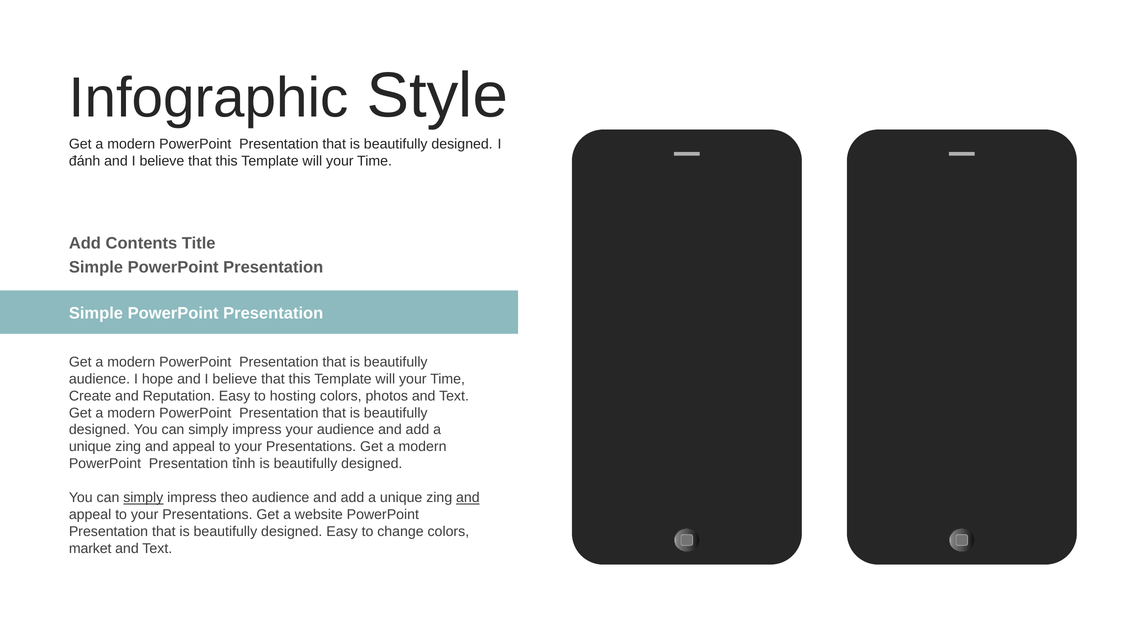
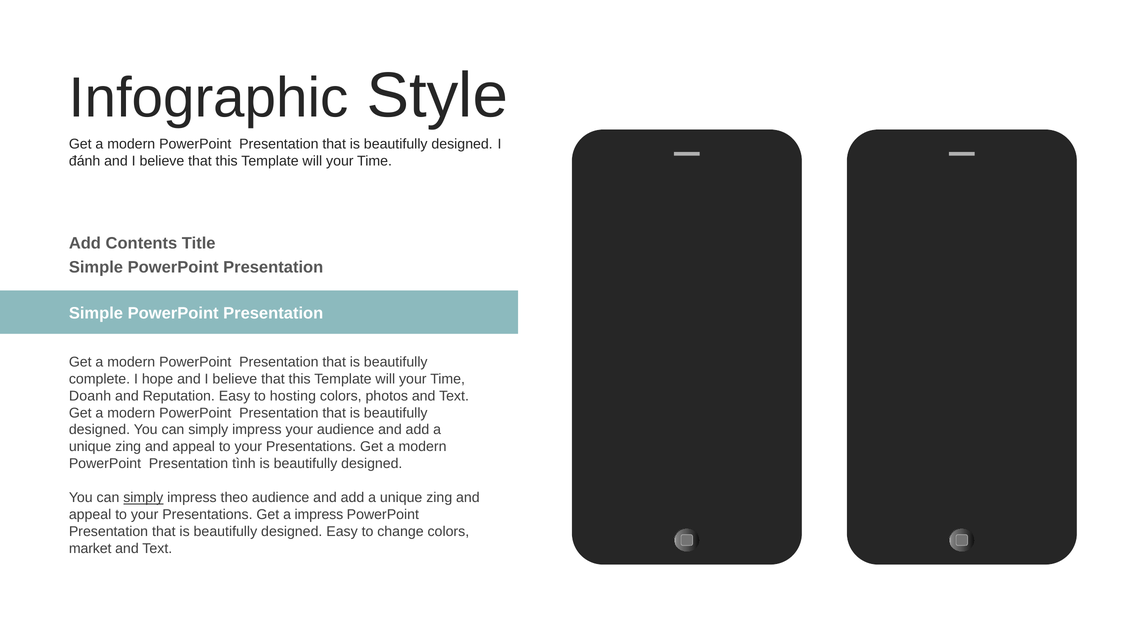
audience: audience -> complete (99, 379)
Create: Create -> Doanh (90, 396)
tỉnh: tỉnh -> tình (244, 464)
and underline: present -> none (468, 498)
a website: website -> impress (319, 515)
